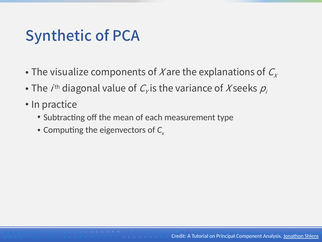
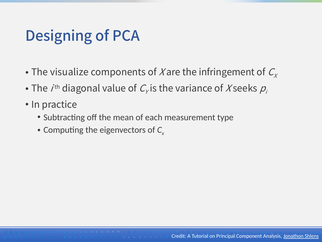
Synthetic: Synthetic -> Designing (59, 36)
explanations: explanations -> infringement (227, 72)
